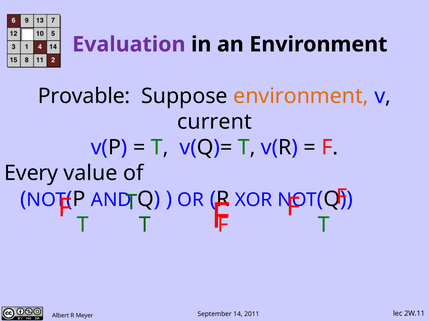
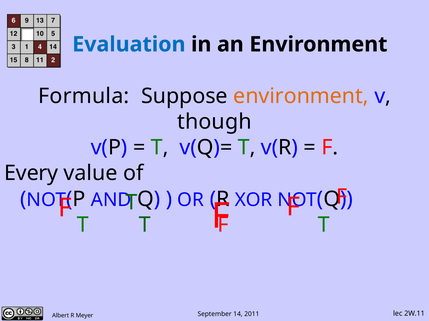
Evaluation colour: purple -> blue (129, 44)
Provable: Provable -> Formula (84, 96)
current: current -> though (214, 122)
